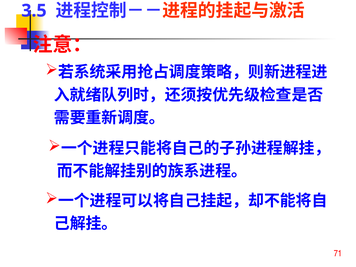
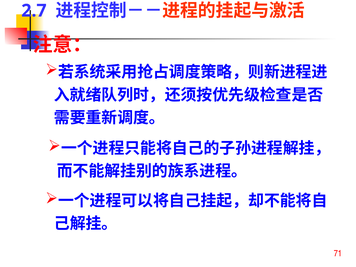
3.5: 3.5 -> 2.7 (34, 11)
